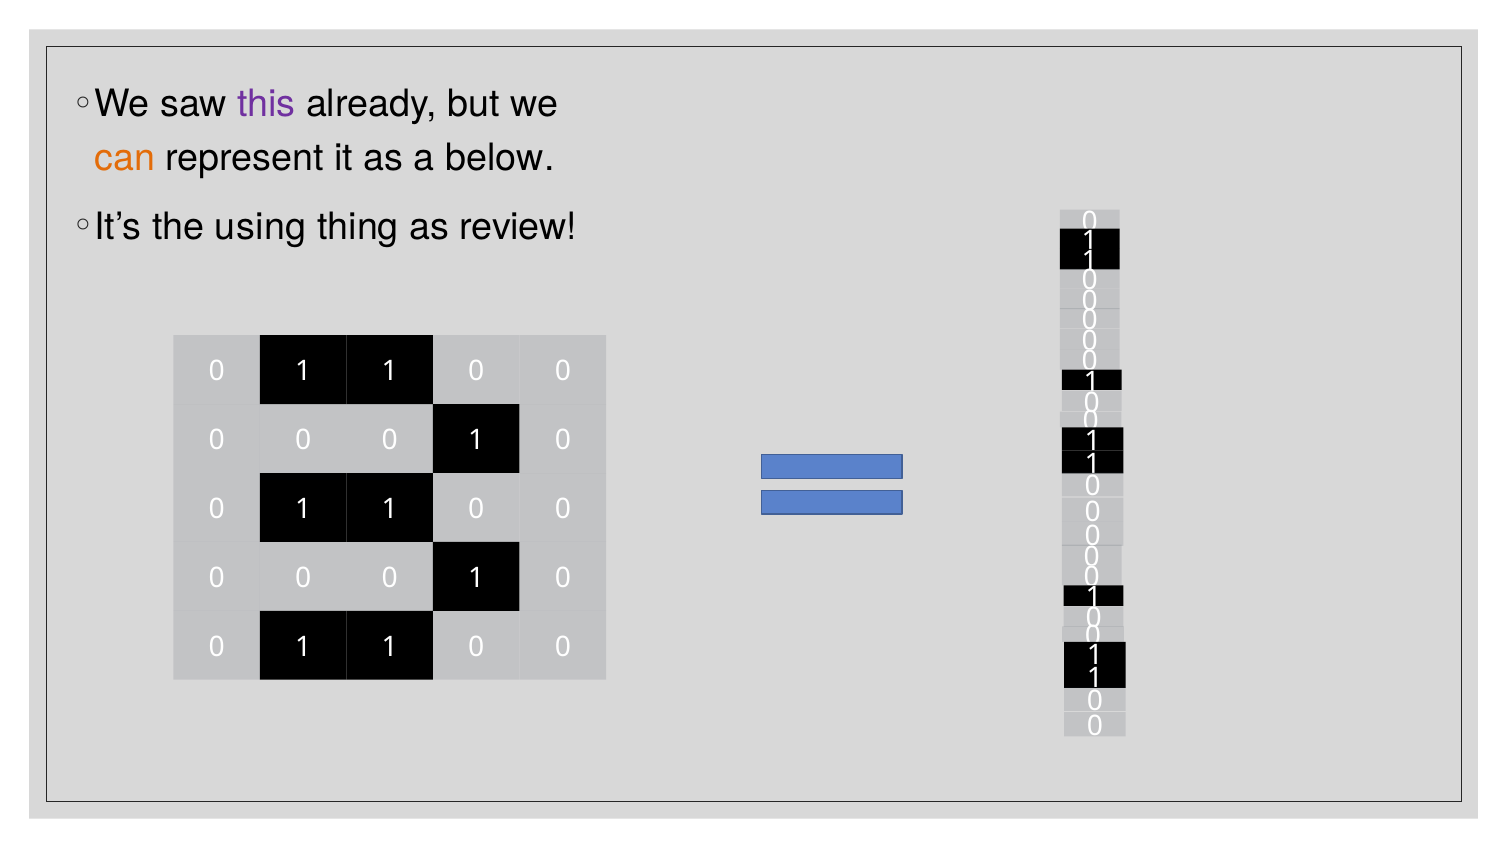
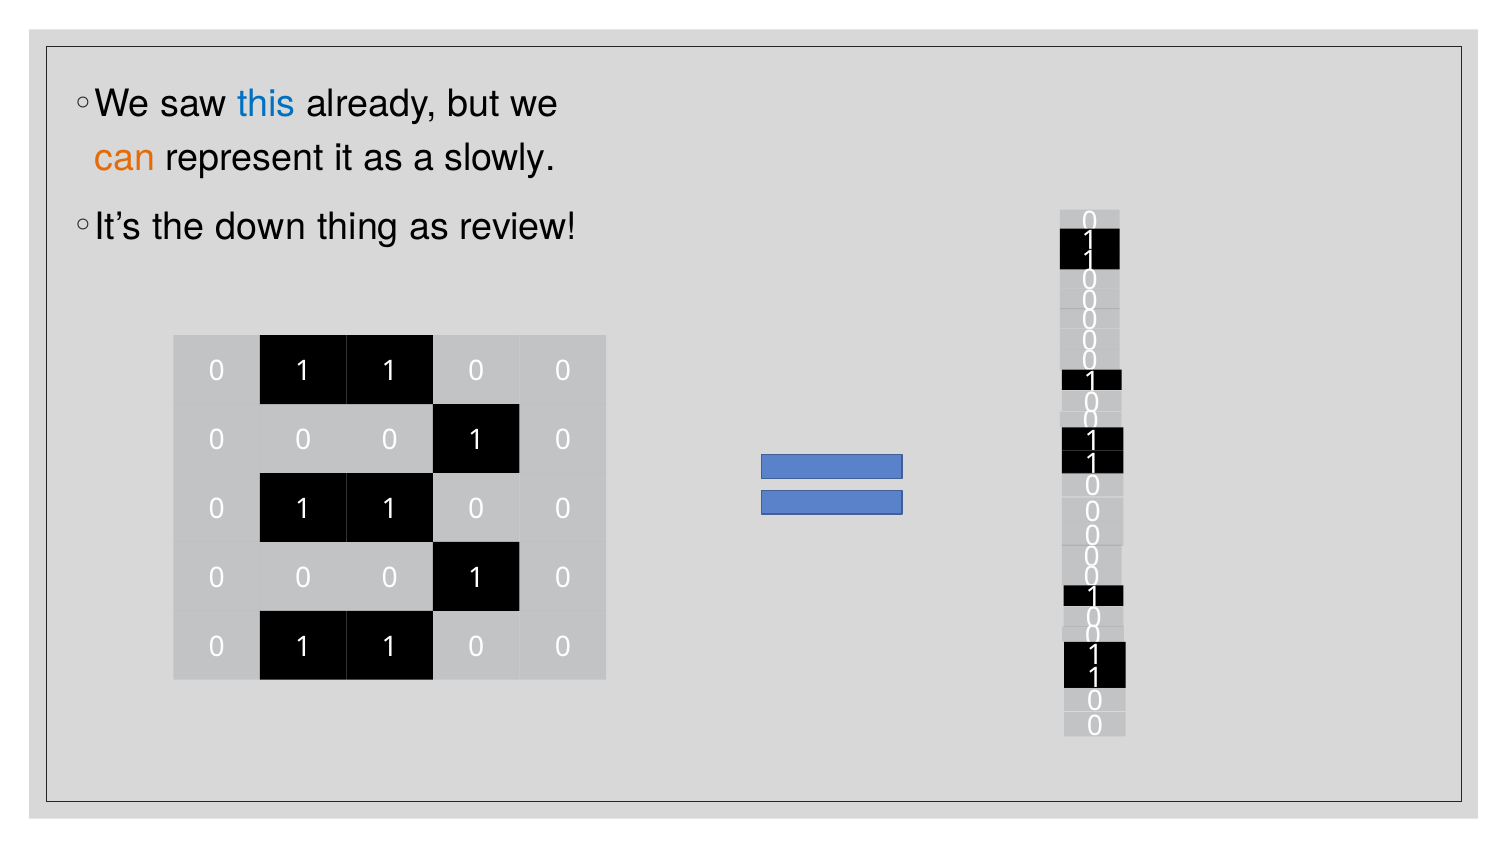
this colour: purple -> blue (266, 104)
below: below -> slowly (500, 158)
using: using -> down (261, 227)
